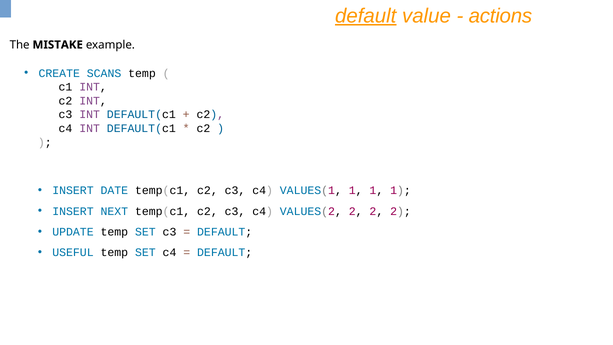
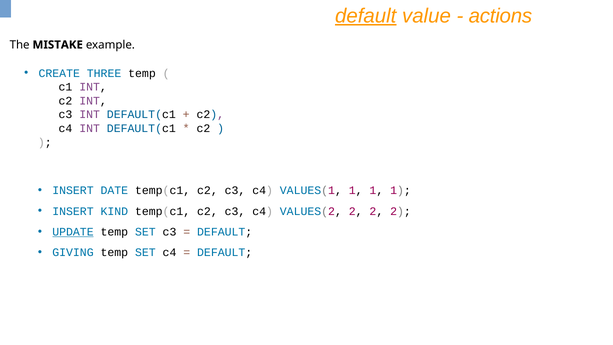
SCANS: SCANS -> THREE (104, 73)
NEXT: NEXT -> KIND (114, 211)
UPDATE underline: none -> present (73, 232)
USEFUL: USEFUL -> GIVING (73, 252)
